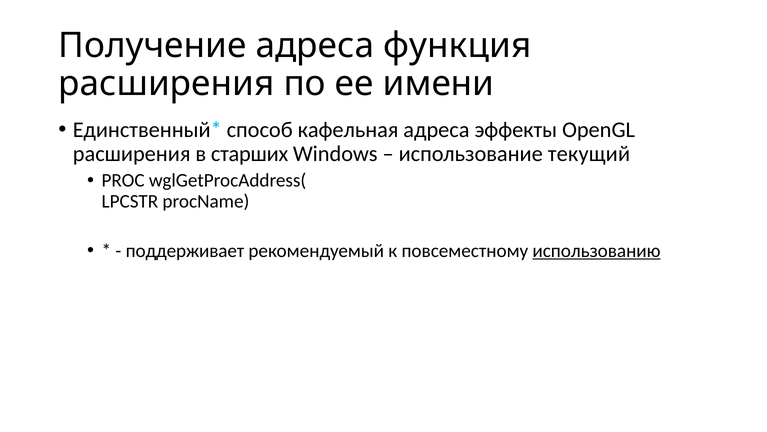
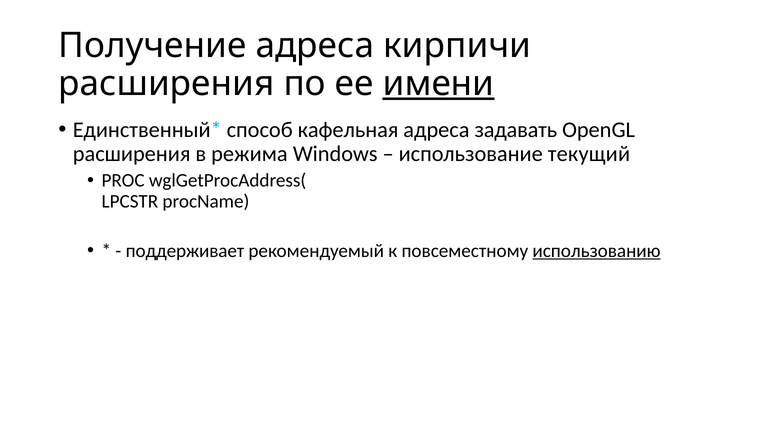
функция: функция -> кирпичи (457, 45)
имени underline: none -> present (439, 83)
эффекты: эффекты -> задавать (516, 130)
старших: старших -> режима (249, 154)
